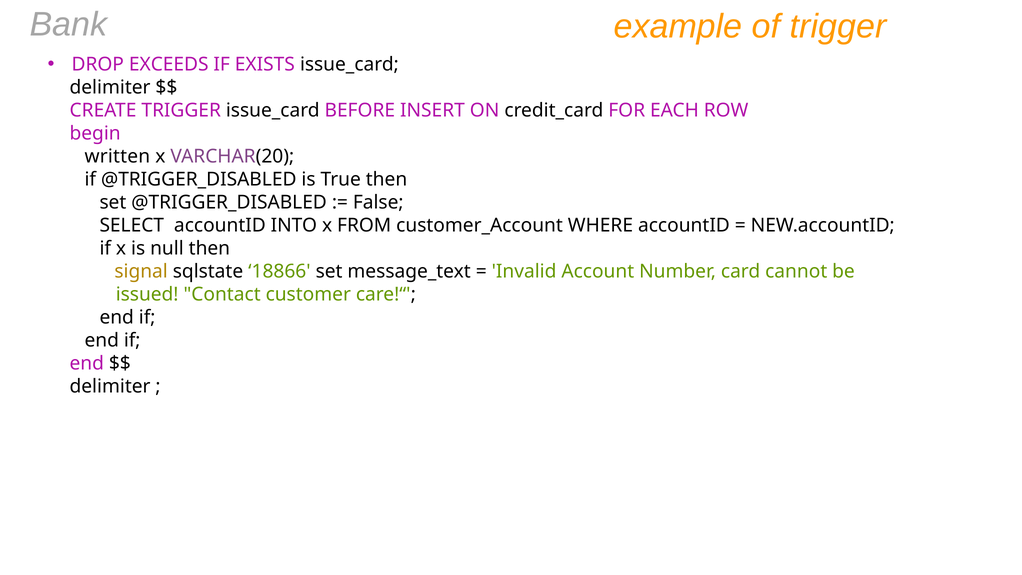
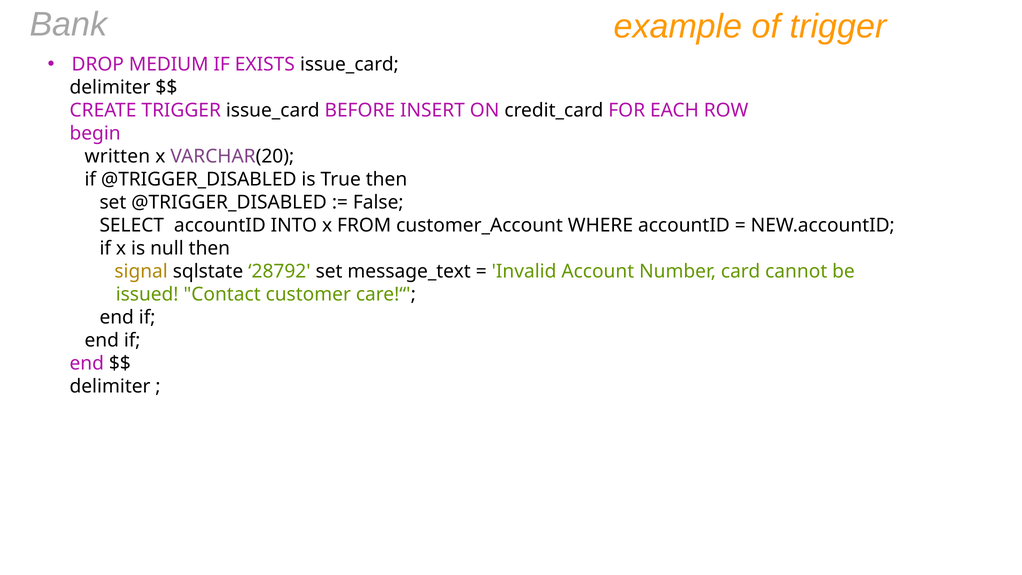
EXCEEDS: EXCEEDS -> MEDIUM (169, 65)
18866: 18866 -> 28792 (279, 272)
